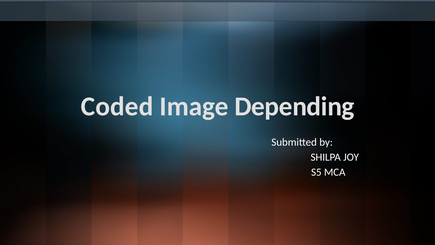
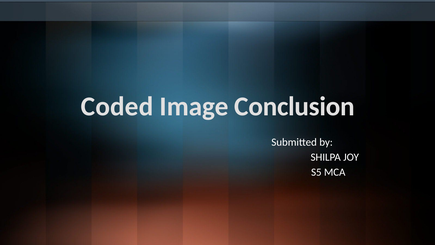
Depending: Depending -> Conclusion (294, 106)
